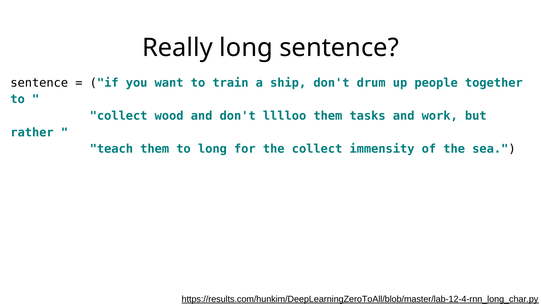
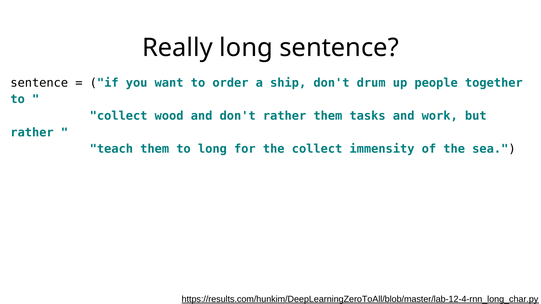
train: train -> order (230, 83)
don't lllloo: lllloo -> rather (285, 116)
